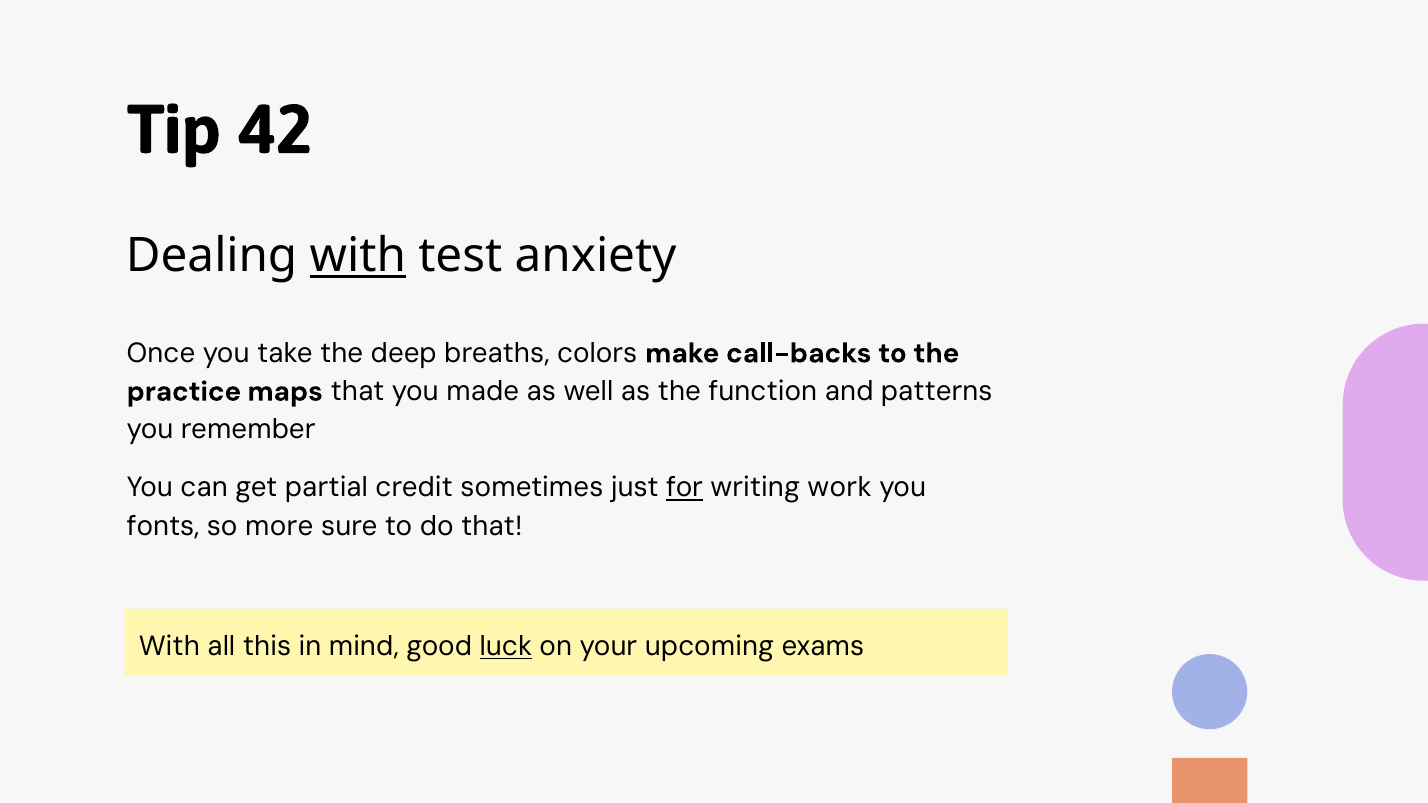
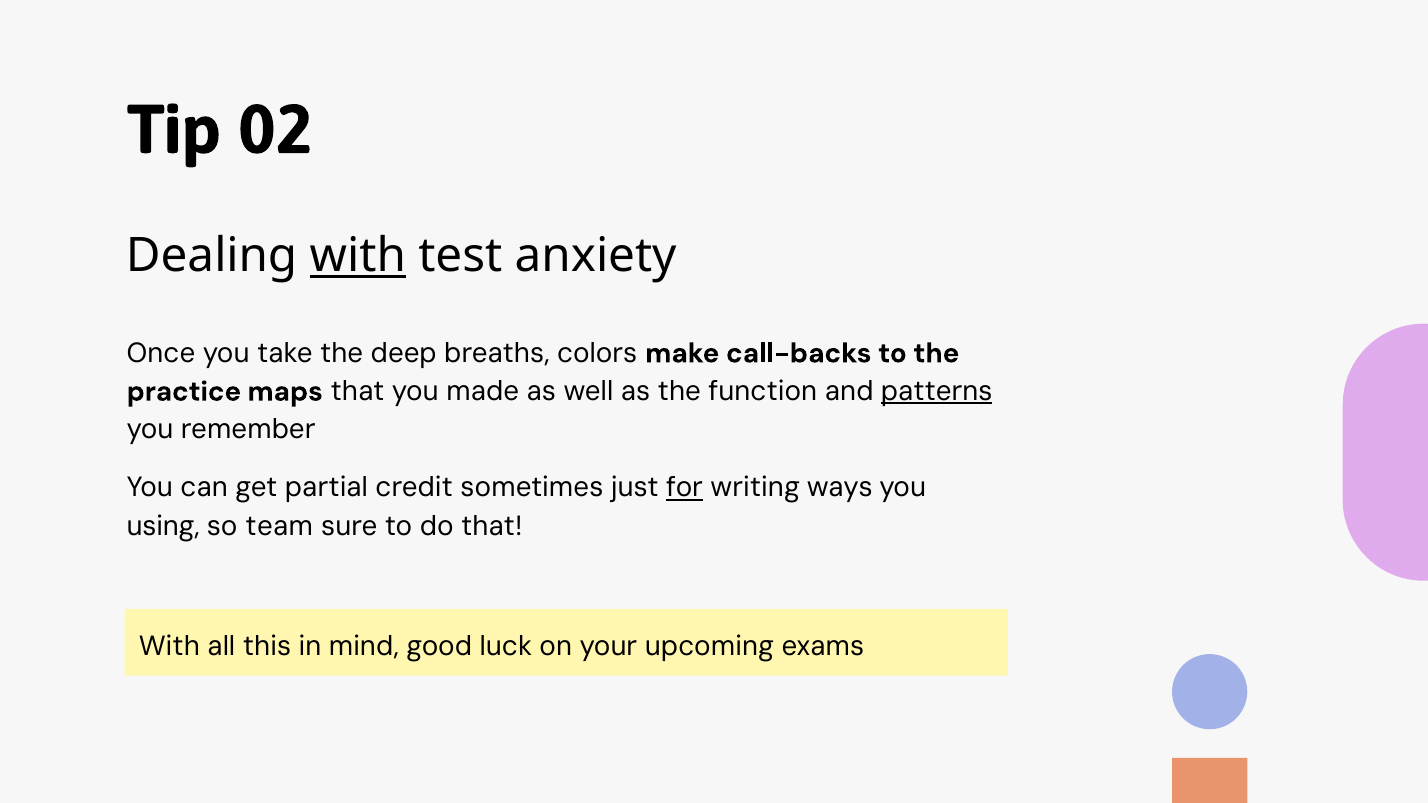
42: 42 -> 02 (275, 130)
patterns underline: none -> present (937, 392)
work: work -> ways (840, 488)
fonts: fonts -> using (163, 526)
more: more -> team (279, 526)
luck underline: present -> none (506, 647)
